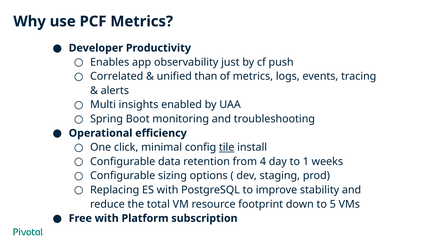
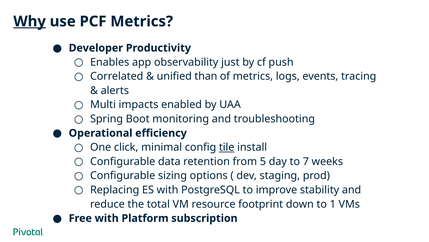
Why underline: none -> present (30, 21)
insights: insights -> impacts (139, 104)
4: 4 -> 5 (263, 161)
1: 1 -> 7 (306, 161)
5: 5 -> 1 (333, 204)
